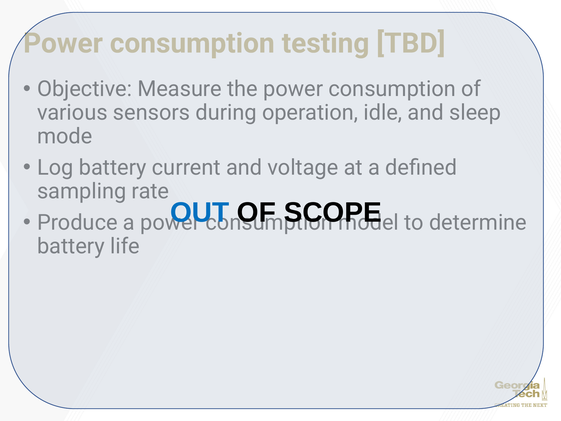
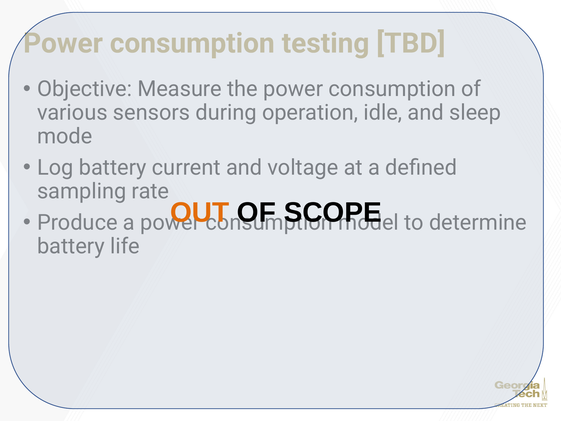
OUT colour: blue -> orange (200, 212)
